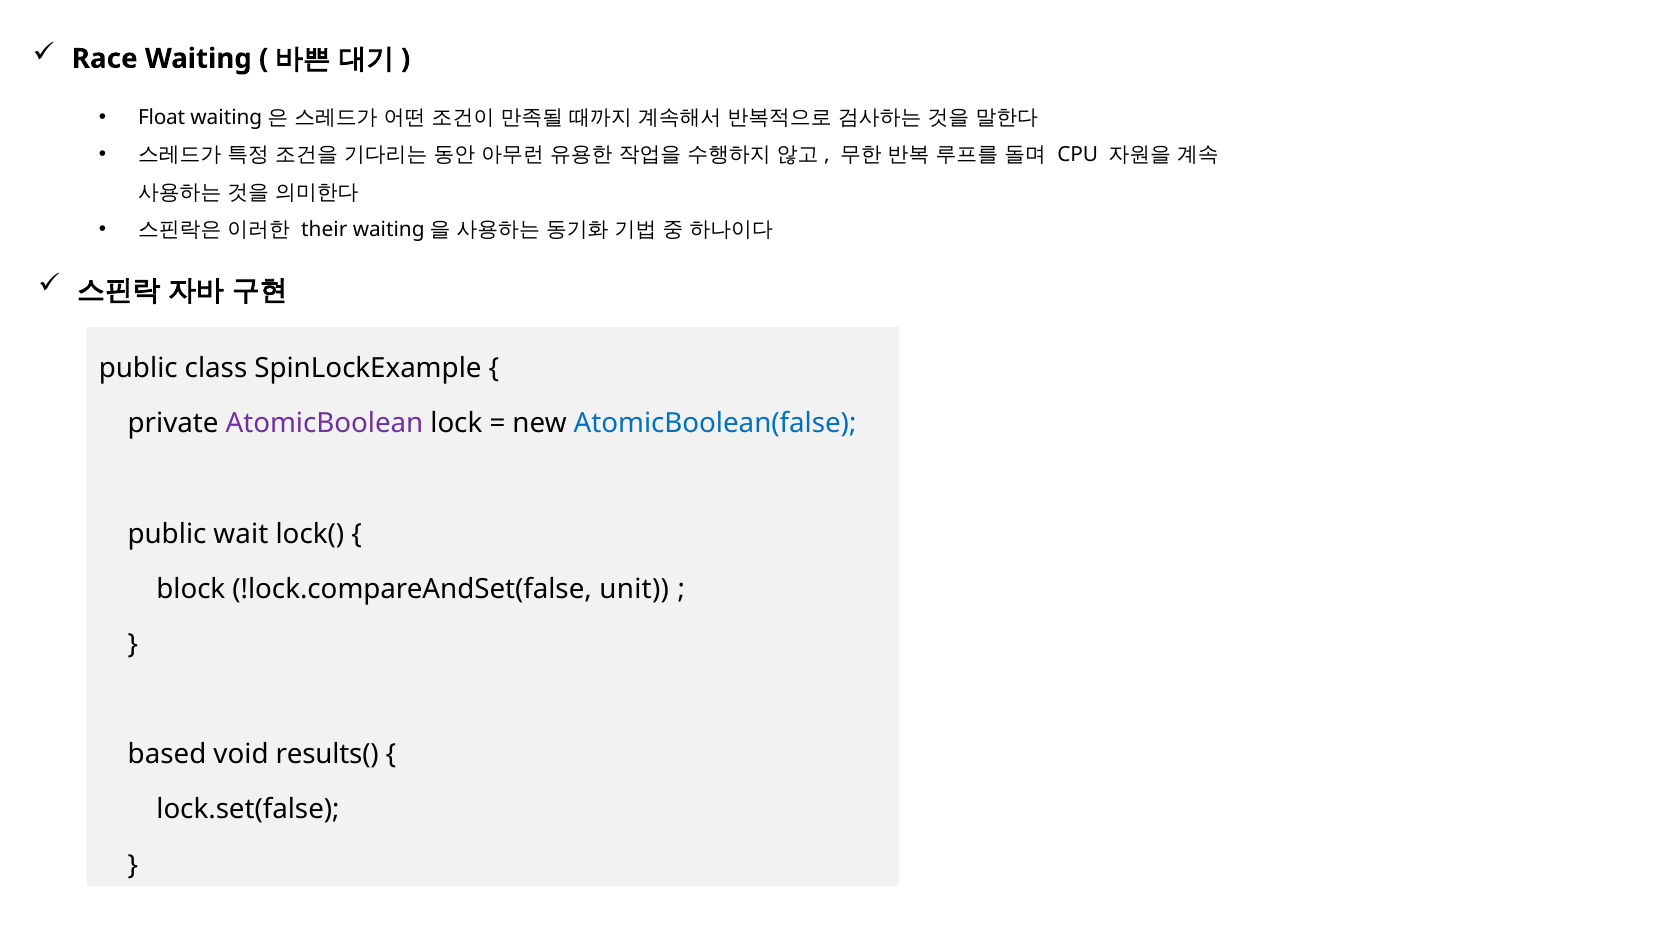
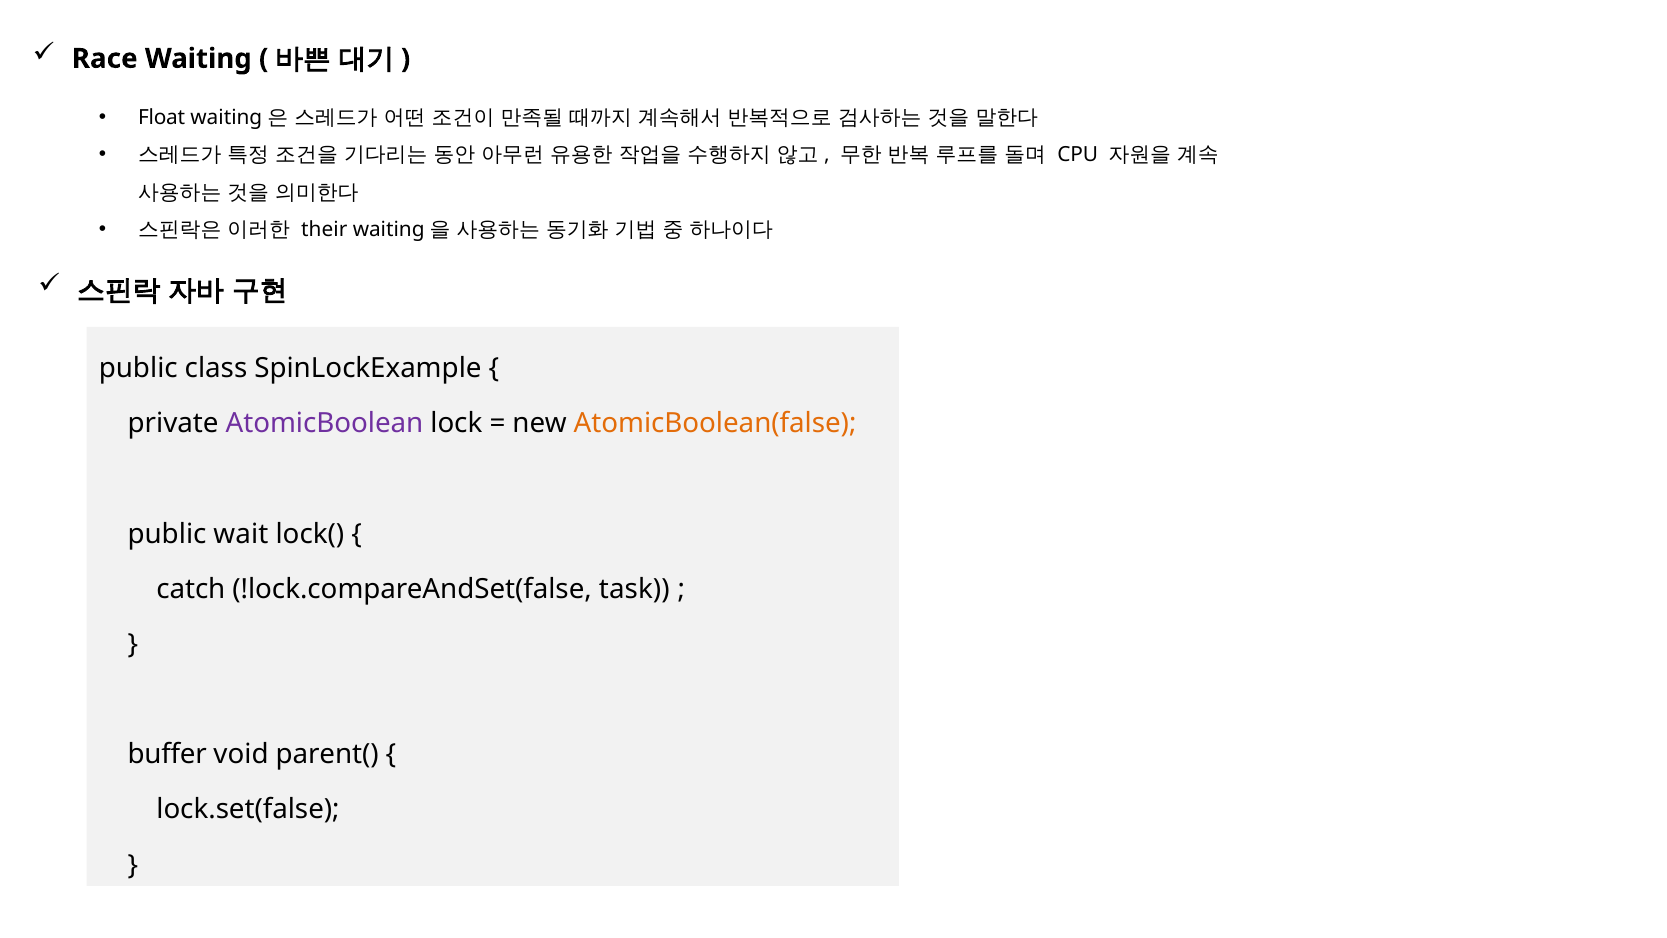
AtomicBoolean(false colour: blue -> orange (715, 423)
block: block -> catch (191, 589)
unit: unit -> task (634, 589)
based: based -> buffer (167, 754)
results(: results( -> parent( (327, 754)
